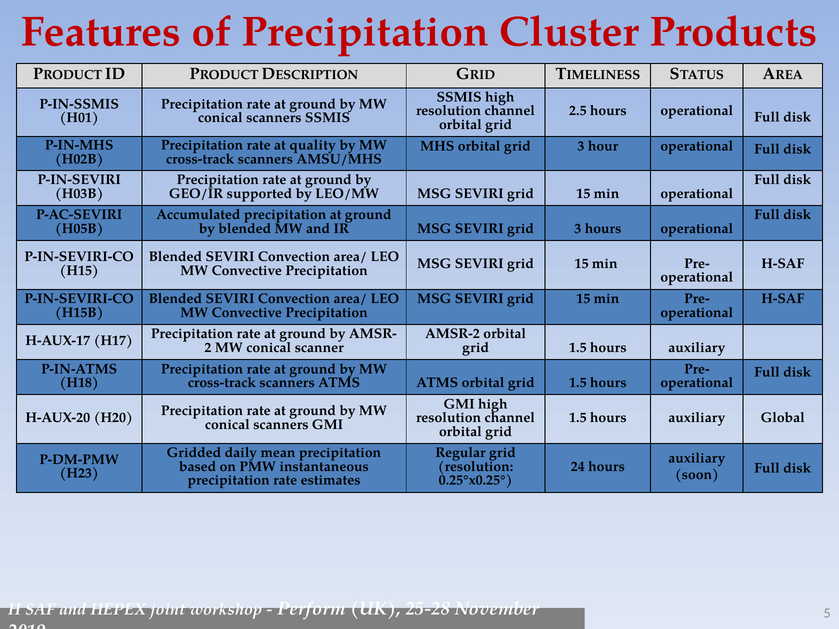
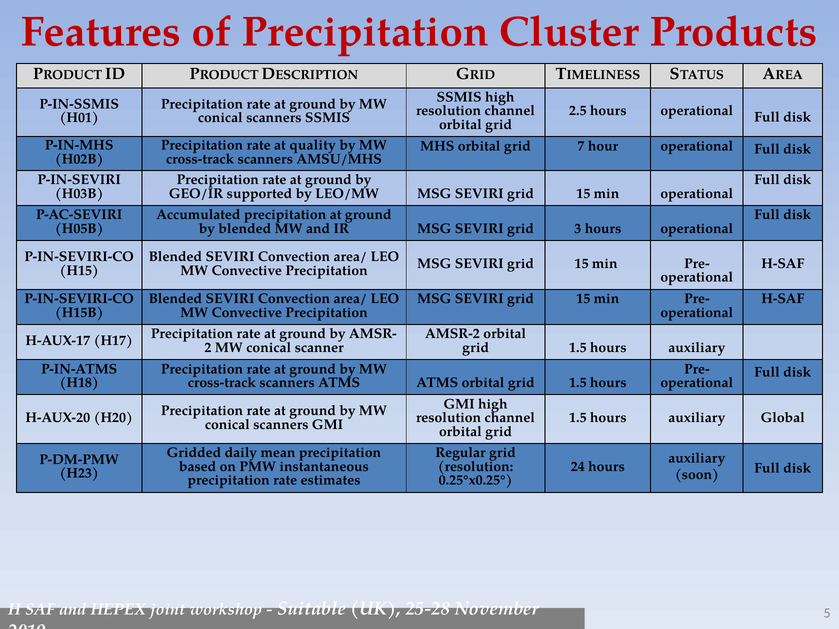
orbital grid 3: 3 -> 7 (581, 146)
Perform: Perform -> Suitable (312, 609)
